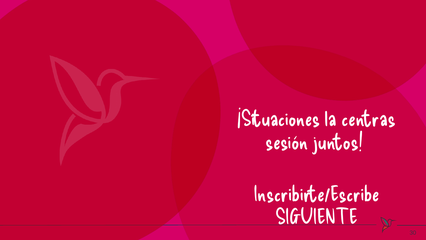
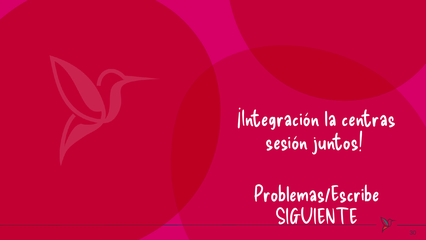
¡Situaciones: ¡Situaciones -> ¡Integración (279, 119)
Inscribirte/Escribe: Inscribirte/Escribe -> Problemas/Escribe (317, 194)
